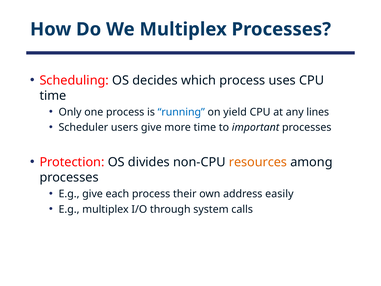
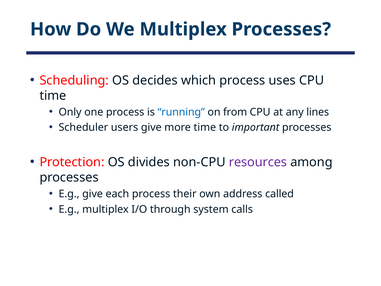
yield: yield -> from (235, 112)
resources colour: orange -> purple (258, 162)
easily: easily -> called (279, 194)
